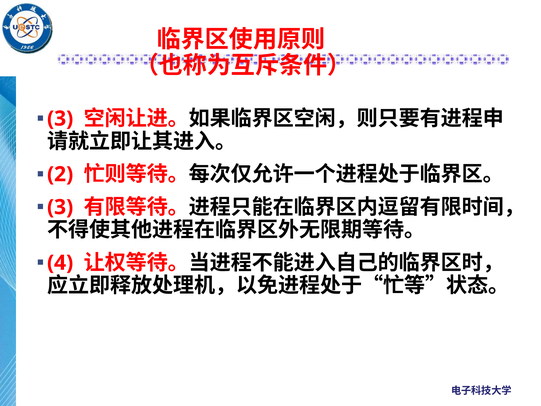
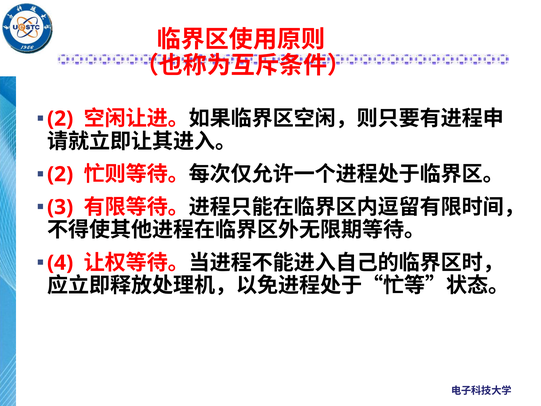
3: 3 -> 2 (60, 119)
